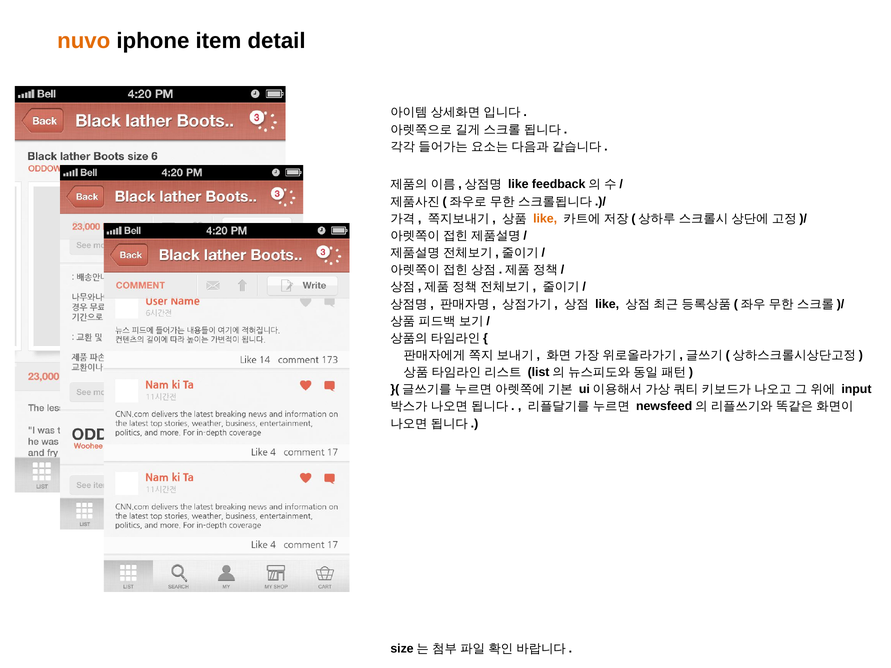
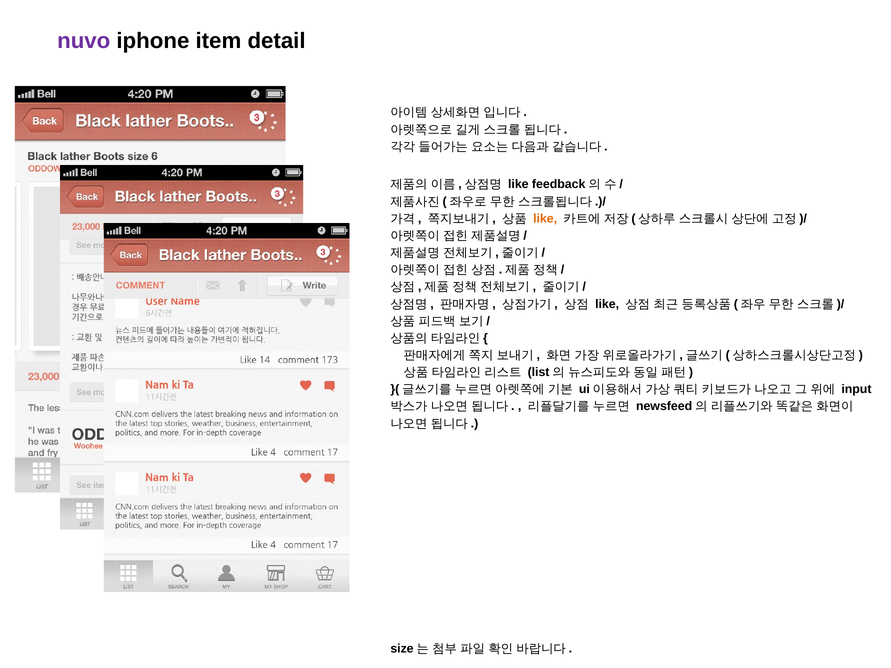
nuvo colour: orange -> purple (84, 41)
